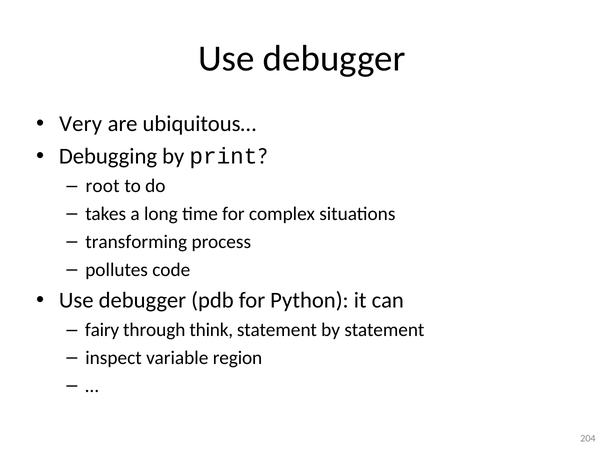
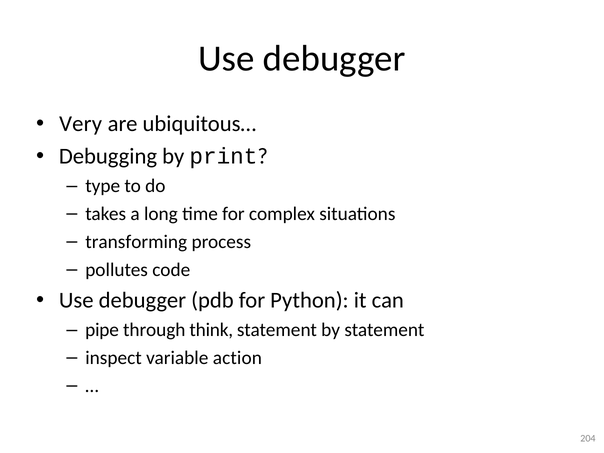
root: root -> type (103, 186)
fairy: fairy -> pipe (102, 330)
region: region -> action (237, 358)
